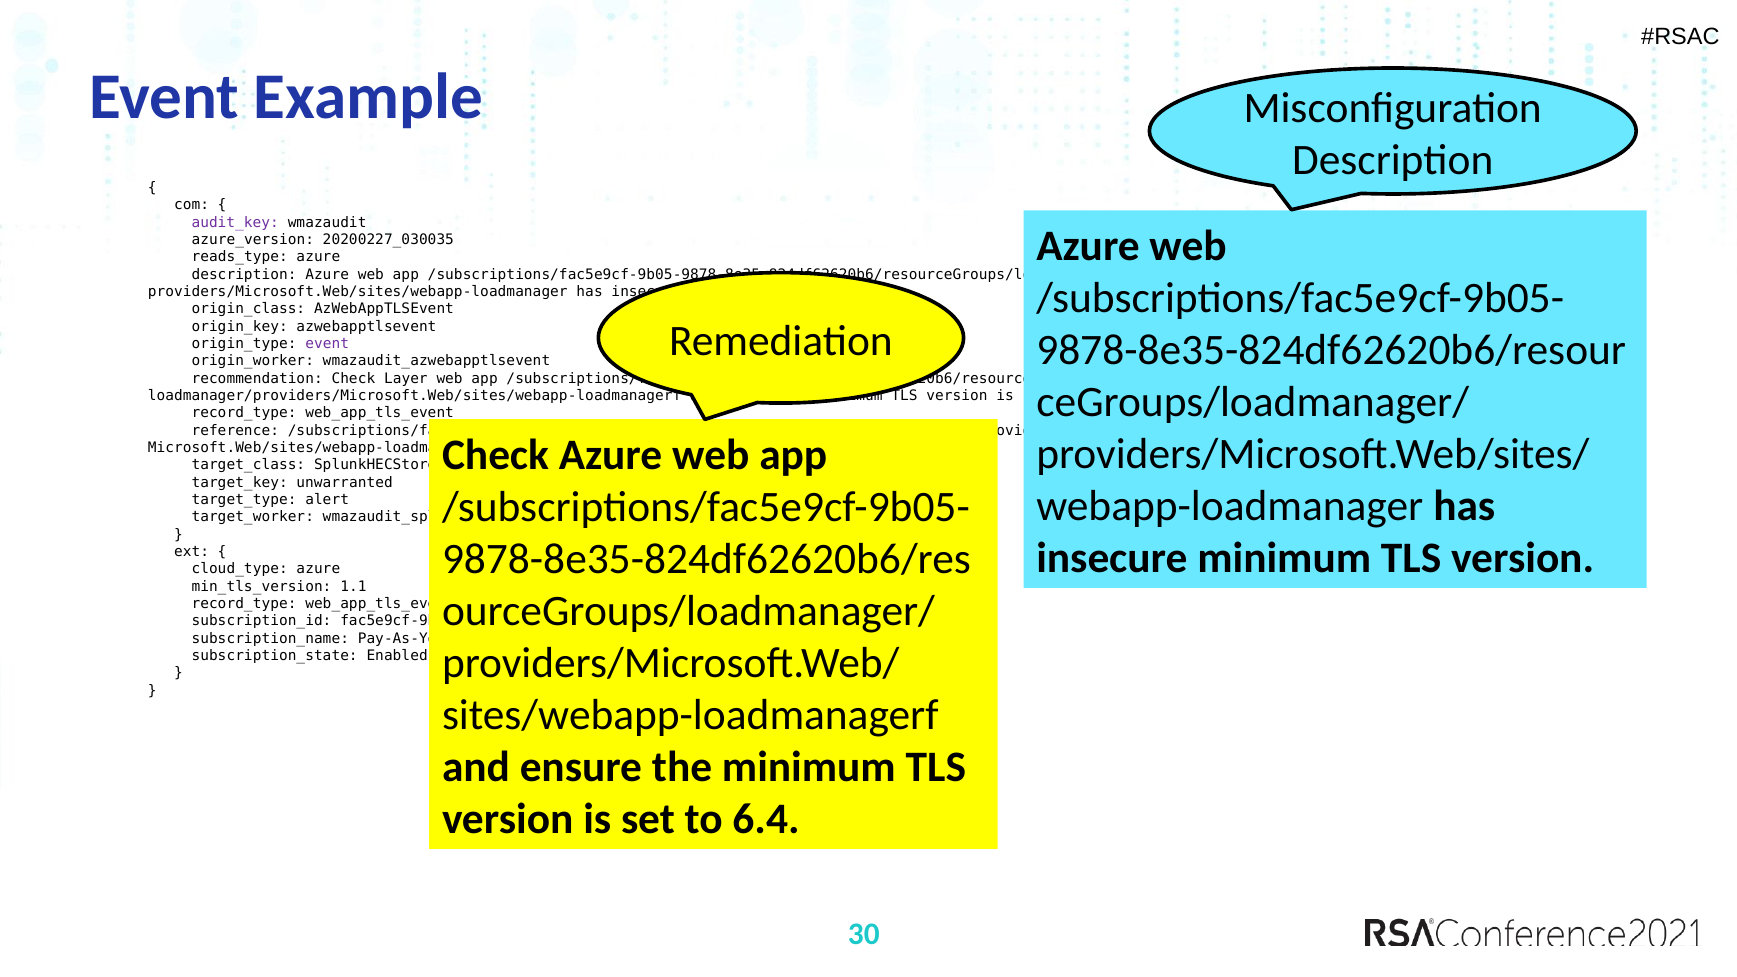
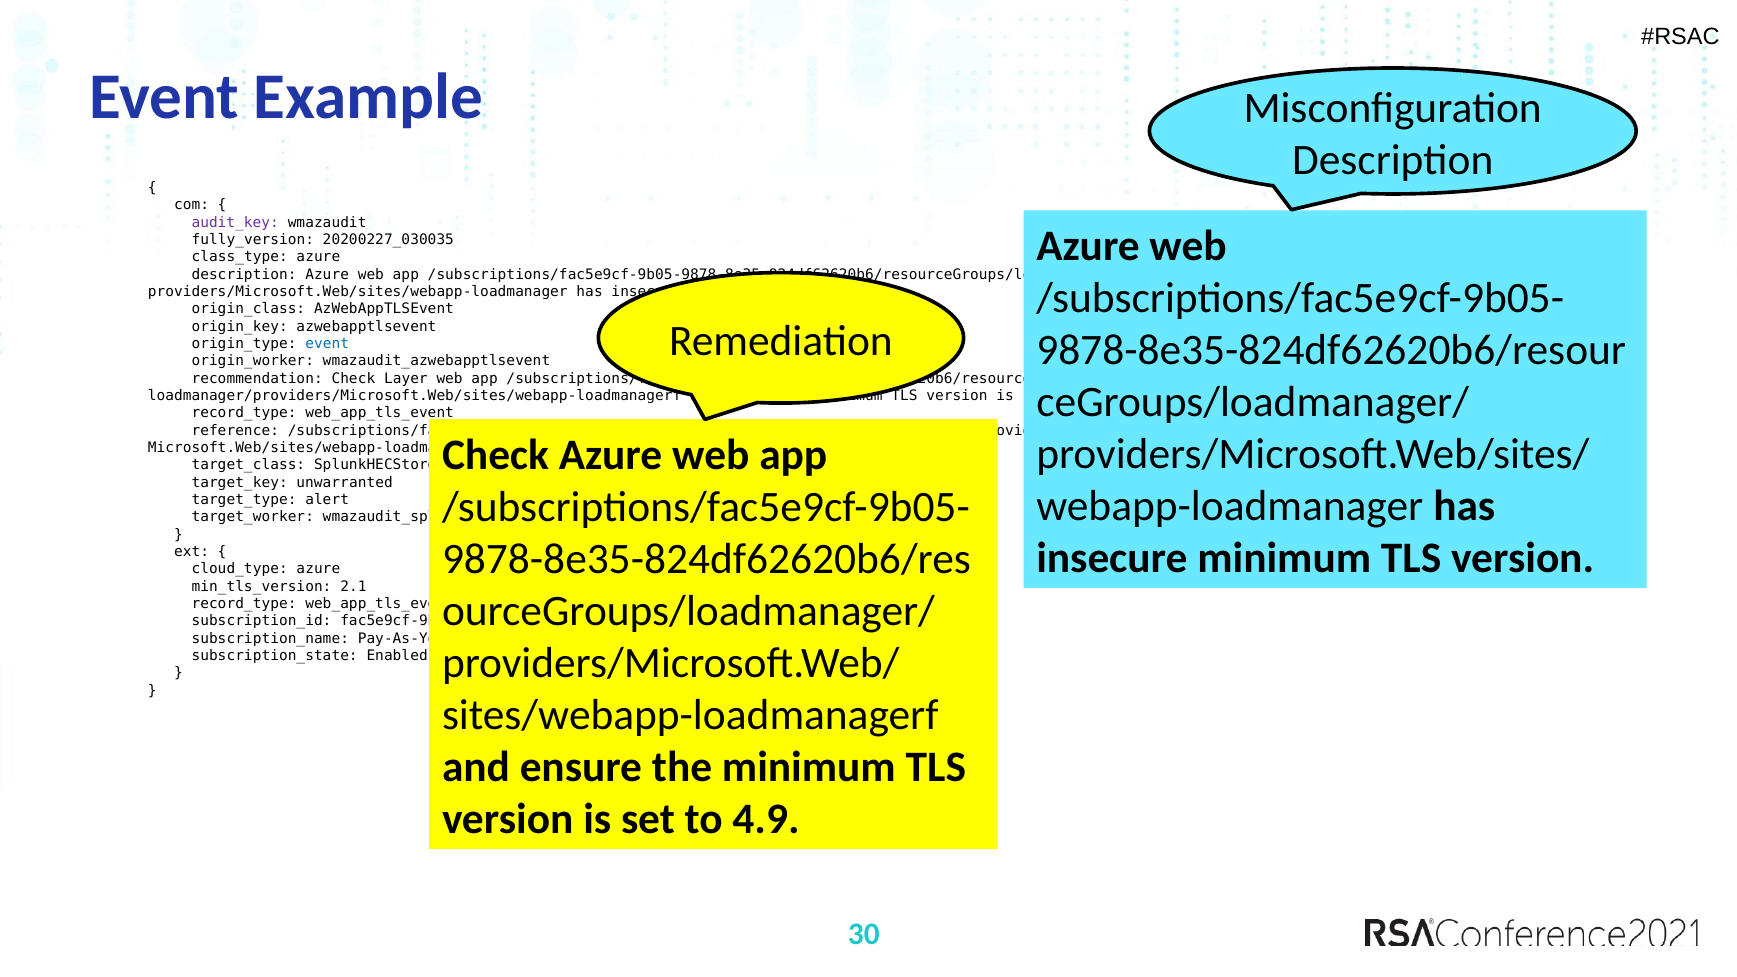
azure_version: azure_version -> fully_version (253, 240)
reads_type: reads_type -> class_type (240, 257)
event colour: purple -> blue (327, 344)
1.1: 1.1 -> 2.1 (353, 586)
6.4: 6.4 -> 4.9 (766, 820)
